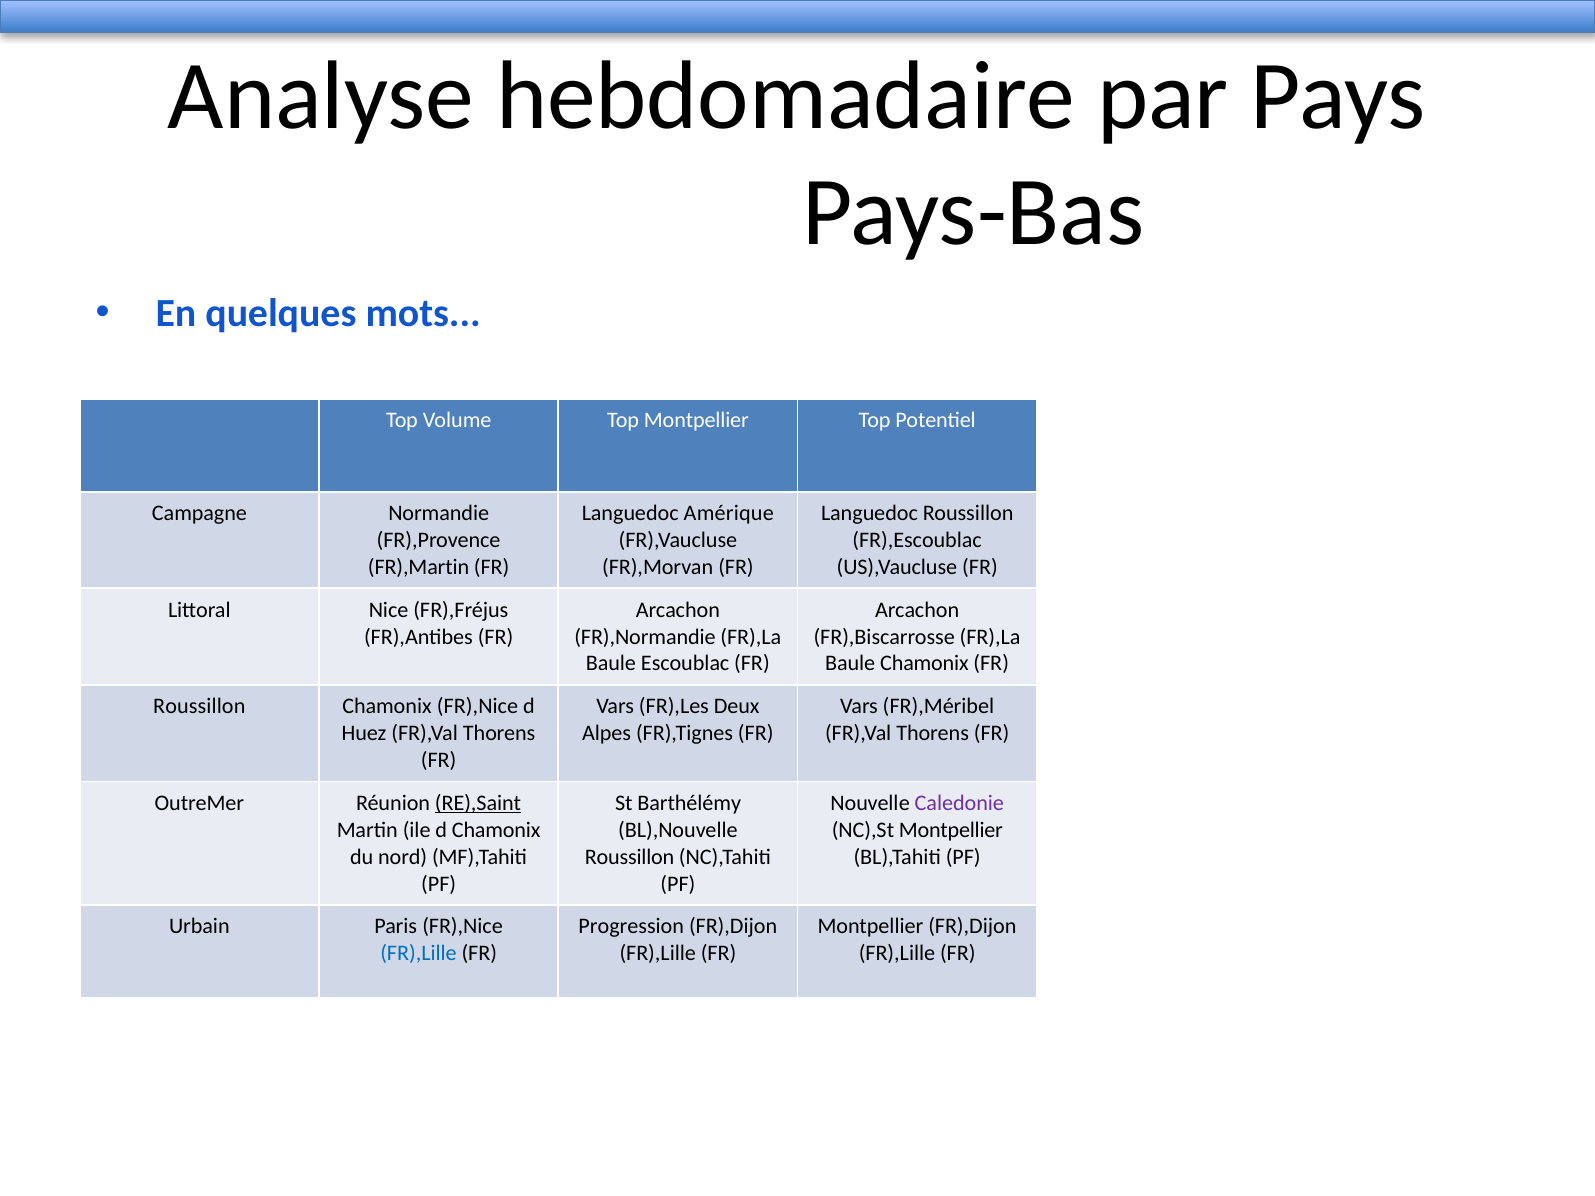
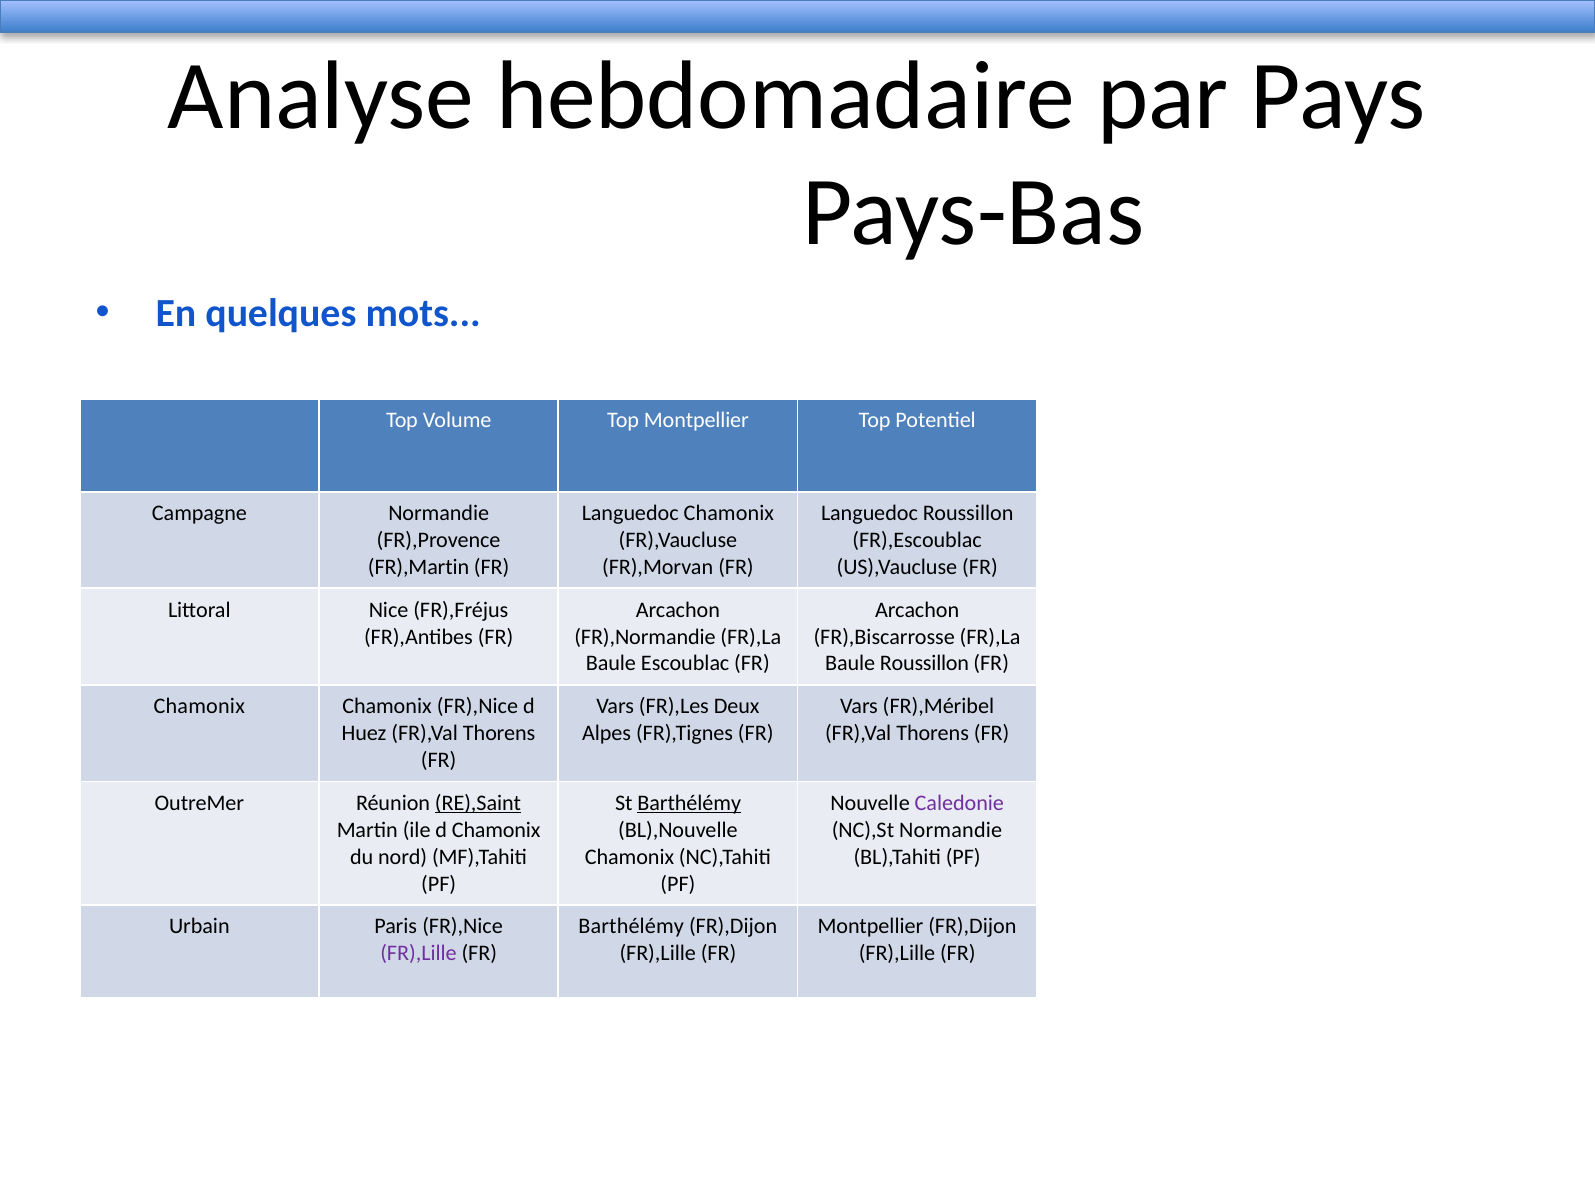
Languedoc Amérique: Amérique -> Chamonix (729, 513)
Baule Chamonix: Chamonix -> Roussillon (924, 664)
Roussillon: Roussillon -> Chamonix (199, 707)
Barthélémy underline: none -> present (689, 803)
NC),St Montpellier: Montpellier -> Normandie (951, 830)
Roussillon: Roussillon -> Chamonix (629, 857)
Progression: Progression -> Barthélémy (631, 927)
FR),Lille colour: blue -> purple (418, 954)
